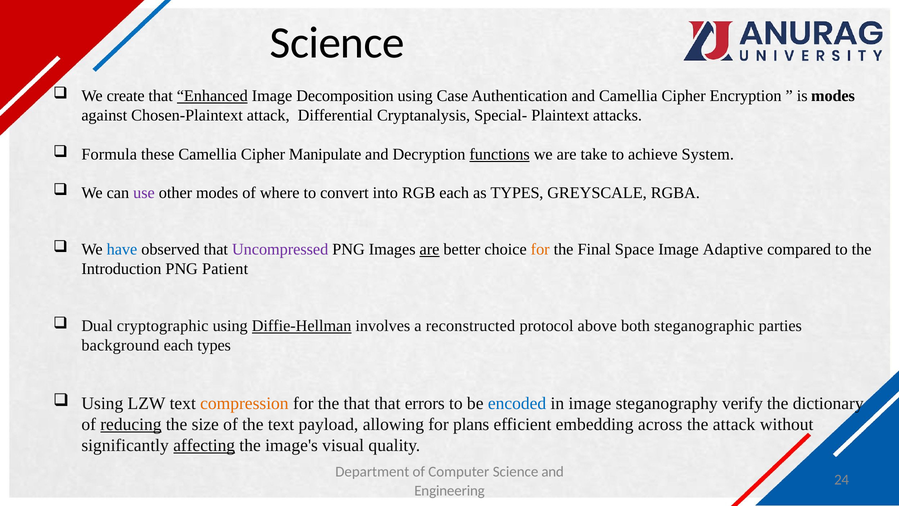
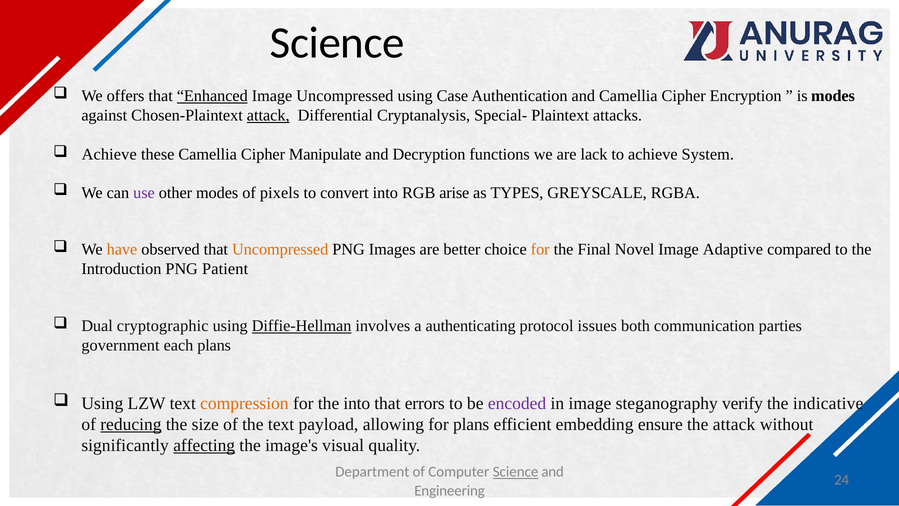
create: create -> offers (126, 96)
Image Decomposition: Decomposition -> Uncompressed (345, 96)
attack underline: none -> present (268, 115)
Formula: Formula -> Achieve (109, 154)
functions underline: present -> none (500, 154)
take: take -> lack (594, 154)
where: where -> pixels (280, 193)
RGB each: each -> arise (454, 193)
have colour: blue -> orange (122, 249)
Uncompressed colour: purple -> orange (280, 249)
are underline: present -> none (430, 249)
Space: Space -> Novel (635, 249)
reconstructed: reconstructed -> authenticating (471, 326)
above: above -> issues (597, 326)
steganographic: steganographic -> communication (704, 326)
background: background -> government (120, 345)
each types: types -> plans (214, 345)
the that: that -> into (357, 403)
encoded colour: blue -> purple (517, 403)
dictionary: dictionary -> indicative (828, 403)
across: across -> ensure (660, 424)
Science underline: none -> present (516, 472)
